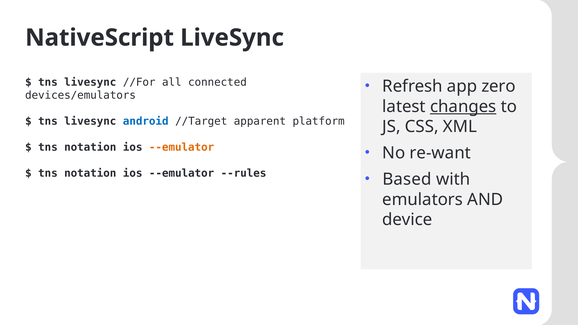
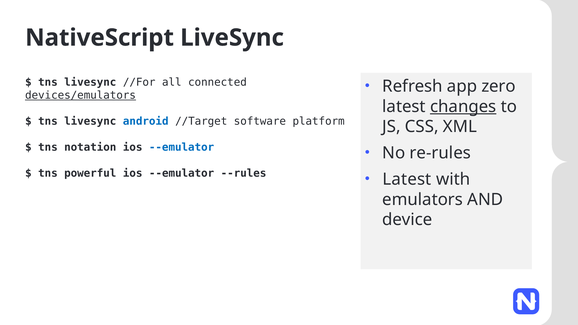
devices/emulators underline: none -> present (81, 95)
apparent: apparent -> software (260, 121)
--emulator colour: orange -> blue (182, 147)
re-want: re-want -> re-rules (440, 153)
notation: notation -> powerful (90, 173)
Based: Based -> Latest (407, 179)
